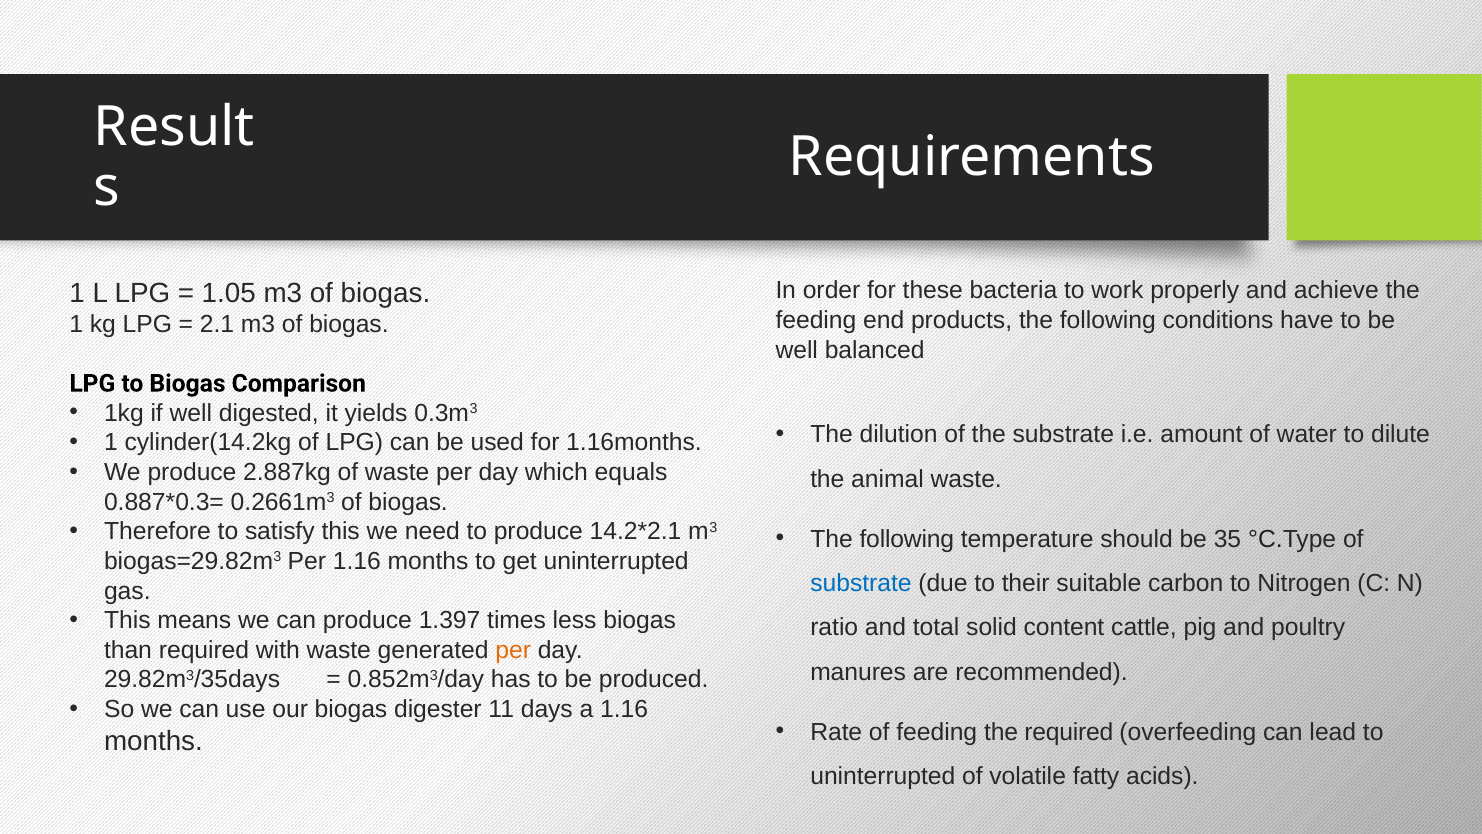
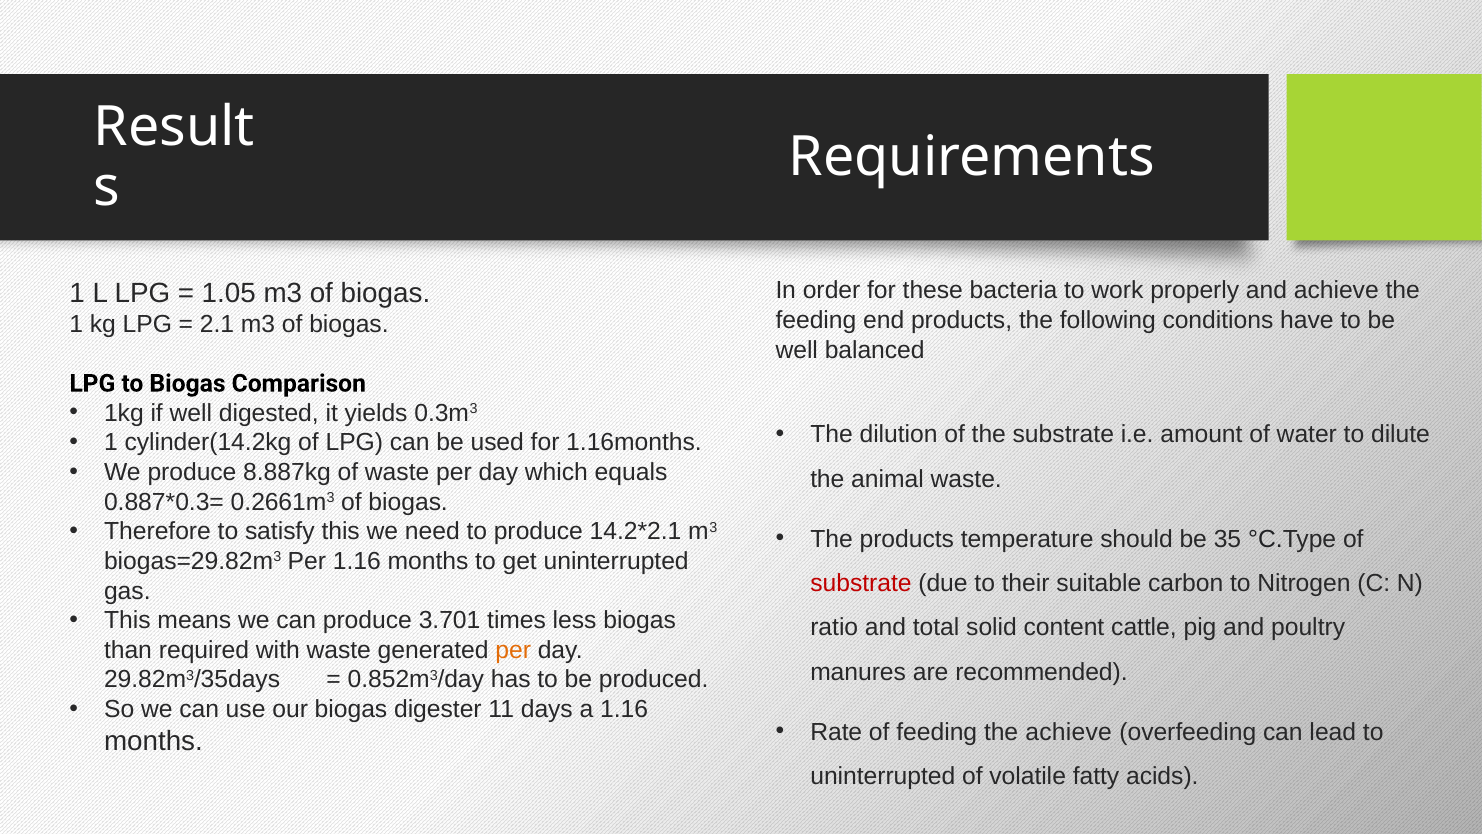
2.887kg: 2.887kg -> 8.887kg (287, 472)
following: following -> products (907, 539)
substrate colour: blue -> red (861, 583)
1.397: 1.397 -> 3.701 (450, 620)
the required: required -> achieve (1069, 732)
